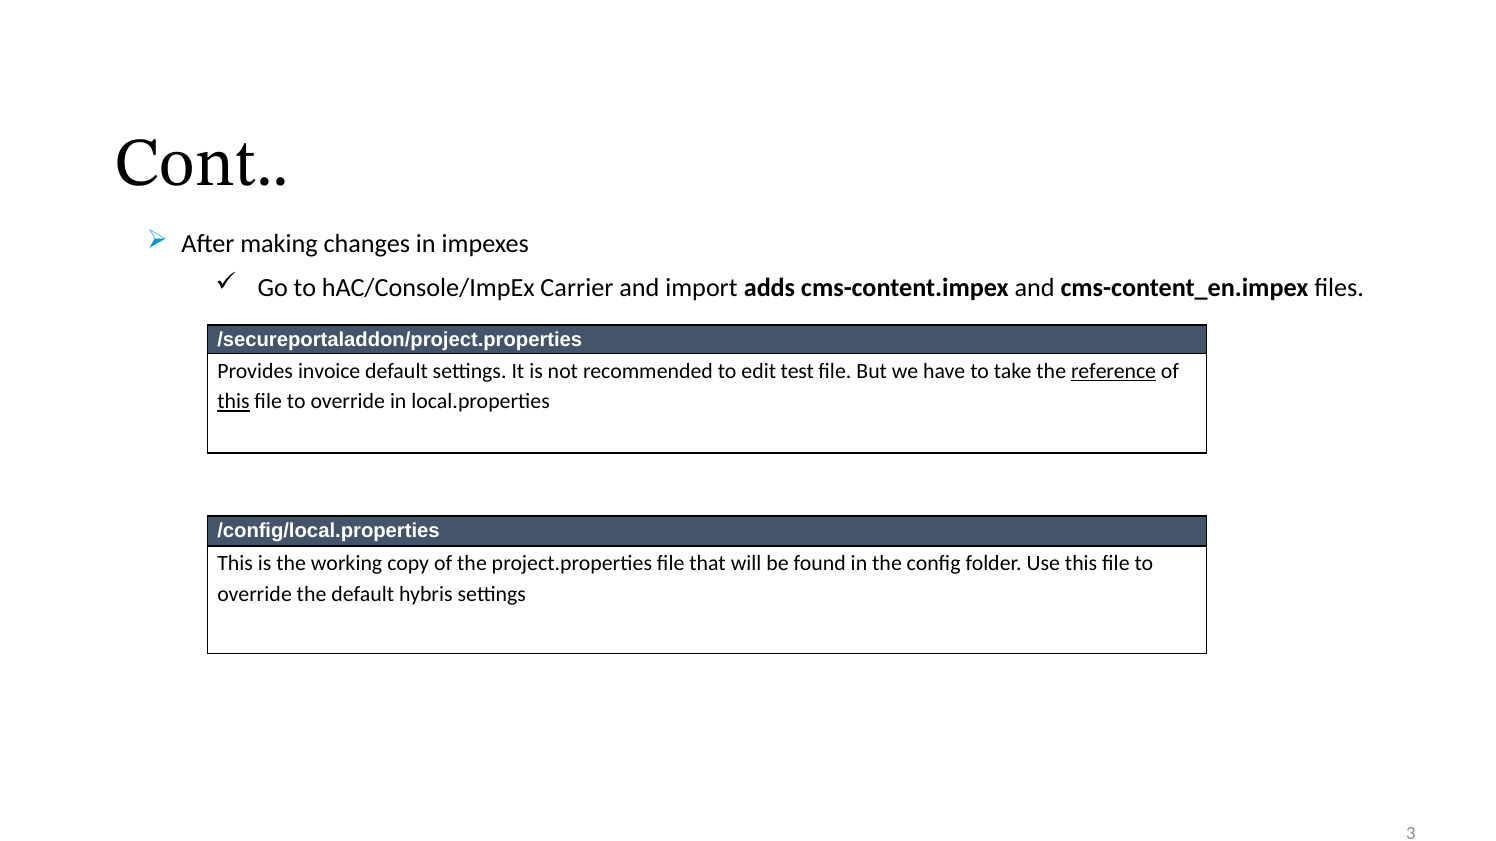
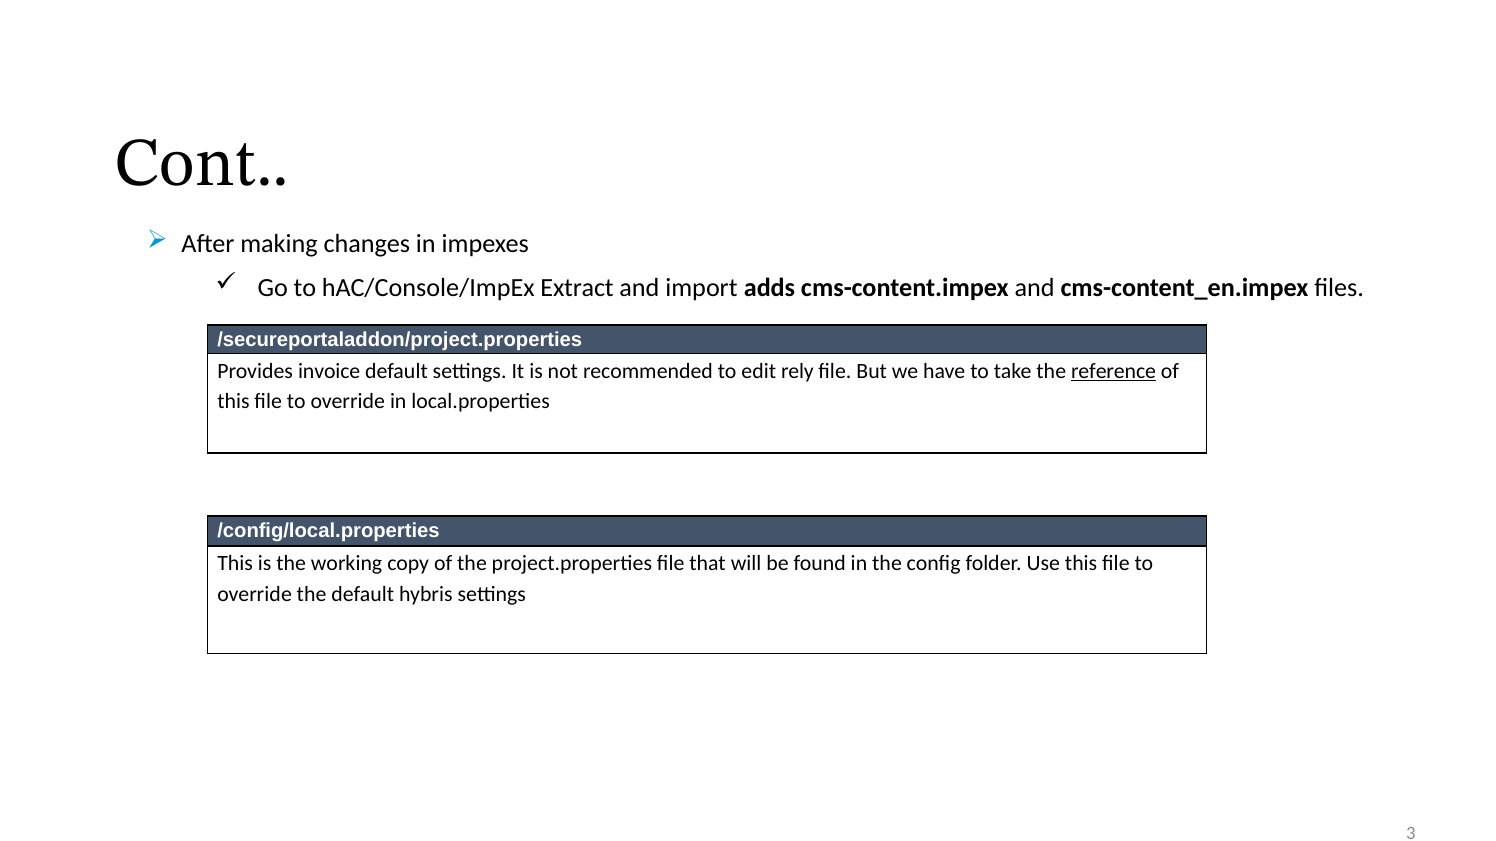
Carrier: Carrier -> Extract (577, 288)
test: test -> rely (797, 371)
this underline: present -> none (233, 402)
